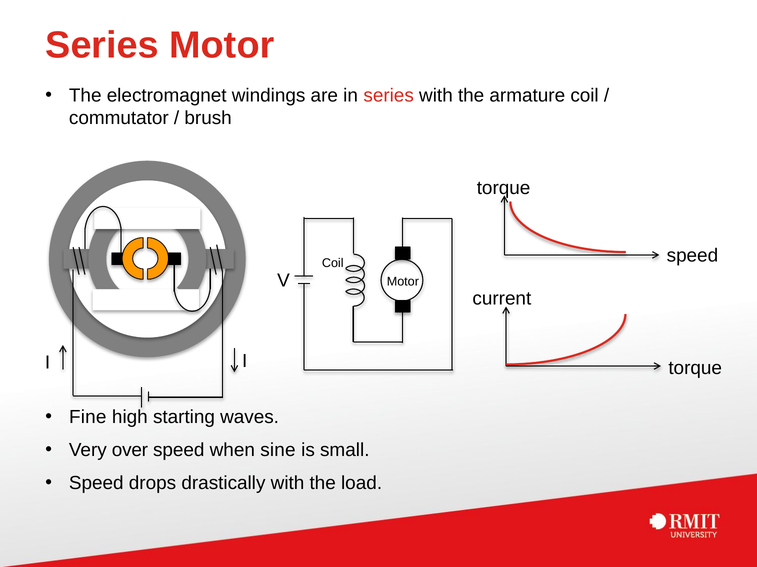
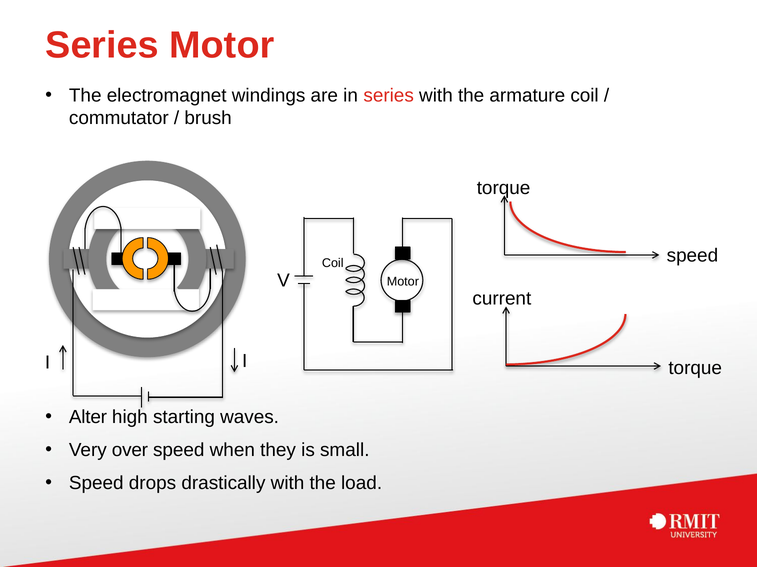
Fine: Fine -> Alter (88, 417)
sine: sine -> they (278, 451)
